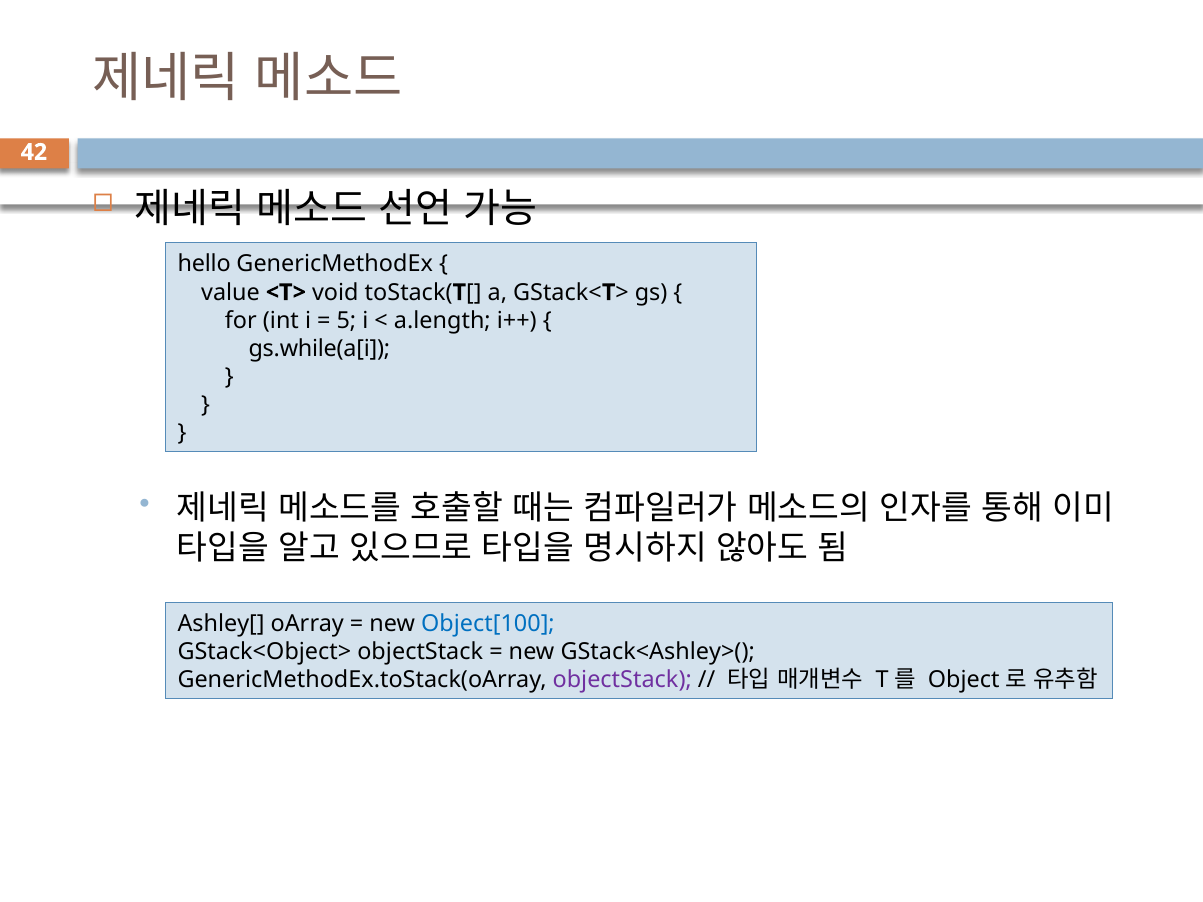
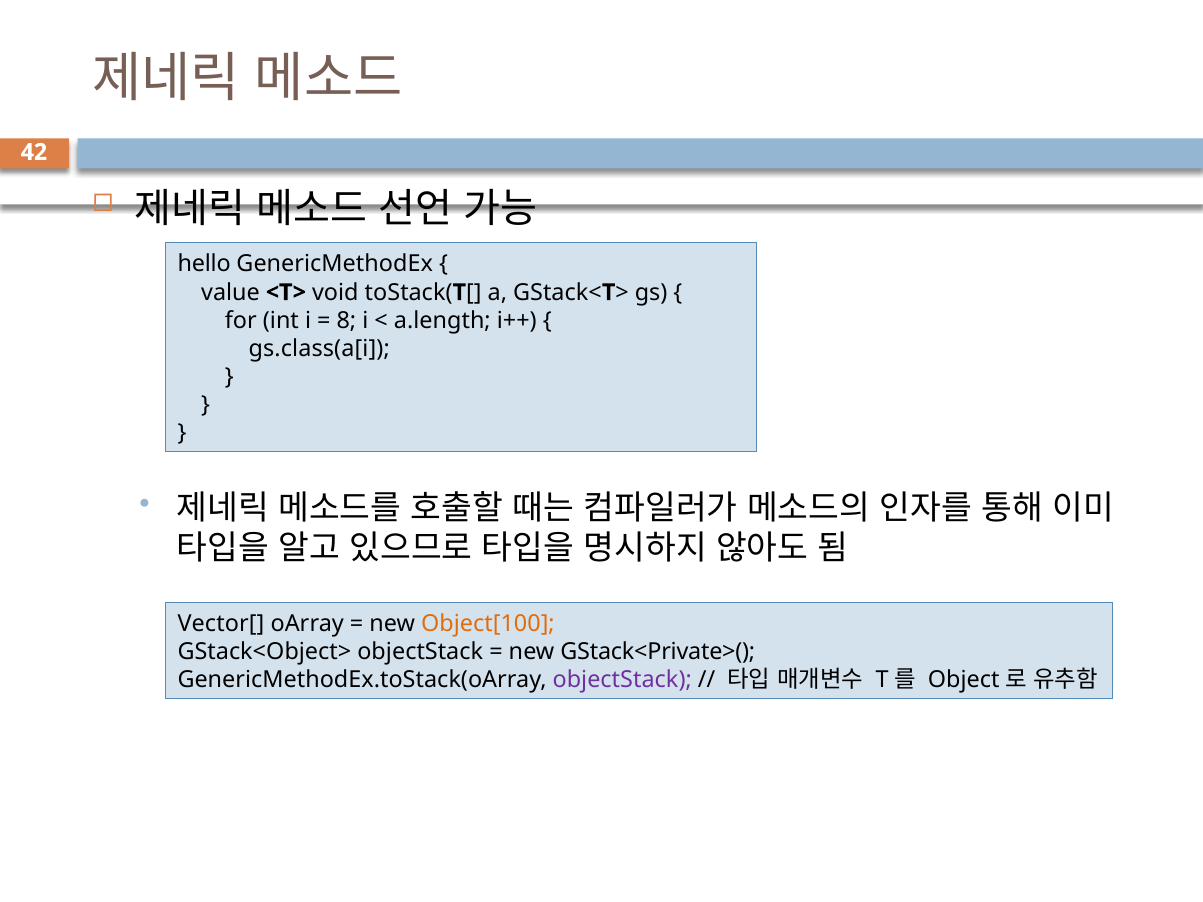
5: 5 -> 8 (346, 320)
gs.while(a[i: gs.while(a[i -> gs.class(a[i (319, 349)
Ashley[: Ashley[ -> Vector[ (221, 624)
Object[100 colour: blue -> orange (488, 624)
GStack<Ashley>(: GStack<Ashley>( -> GStack<Private>( (658, 652)
